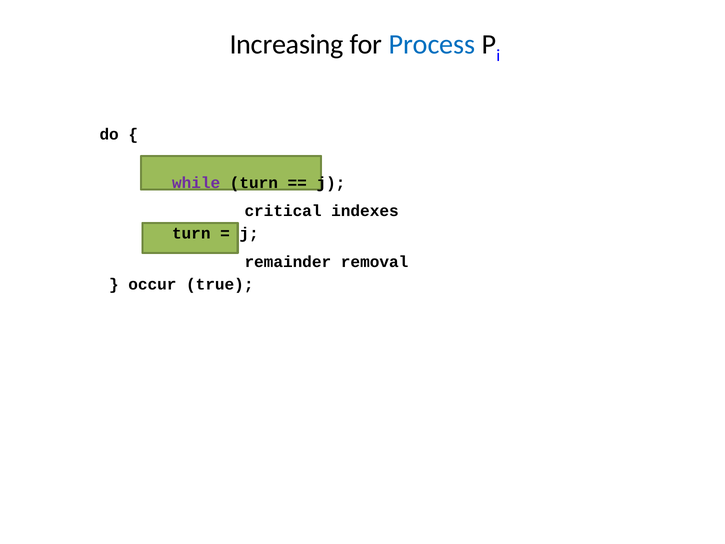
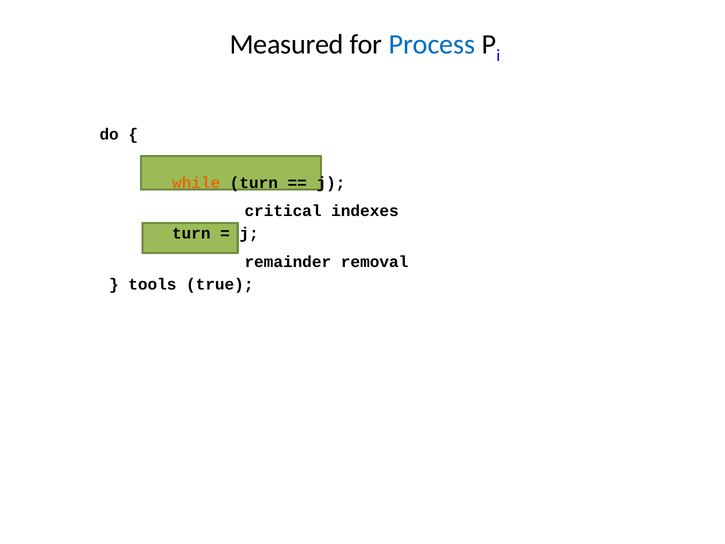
Increasing: Increasing -> Measured (287, 45)
while colour: purple -> orange (196, 183)
occur: occur -> tools (152, 284)
